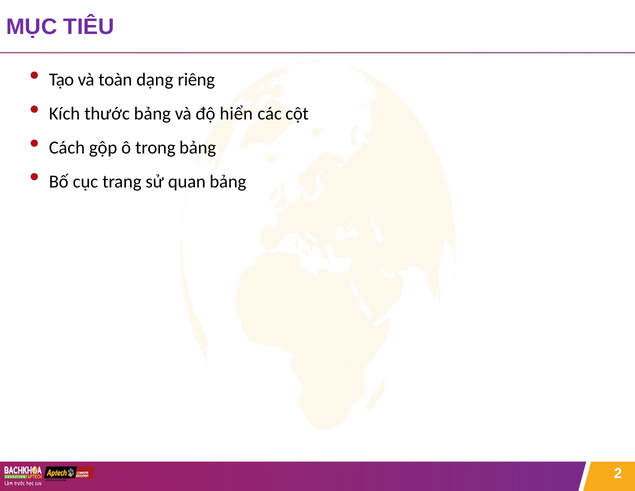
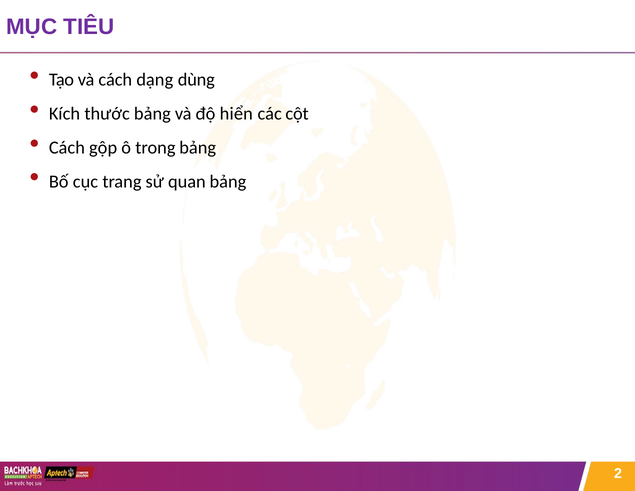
và toàn: toàn -> cách (115, 80)
riêng: riêng -> dùng (196, 80)
